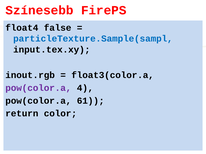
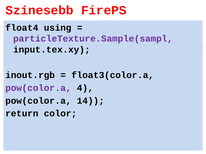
false: false -> using (58, 28)
particleTexture.Sample(sampl colour: blue -> purple (93, 39)
61: 61 -> 14 (91, 101)
